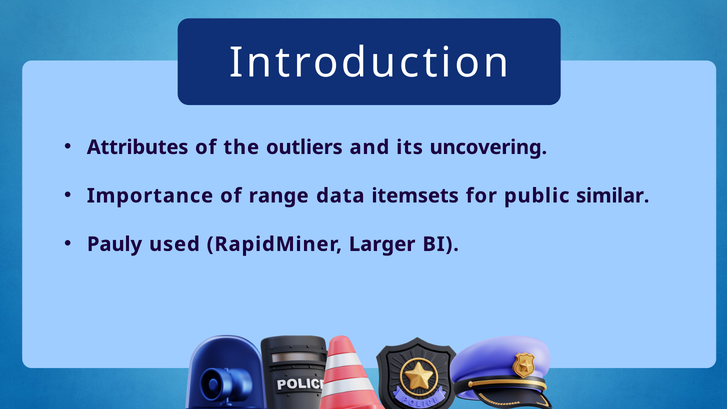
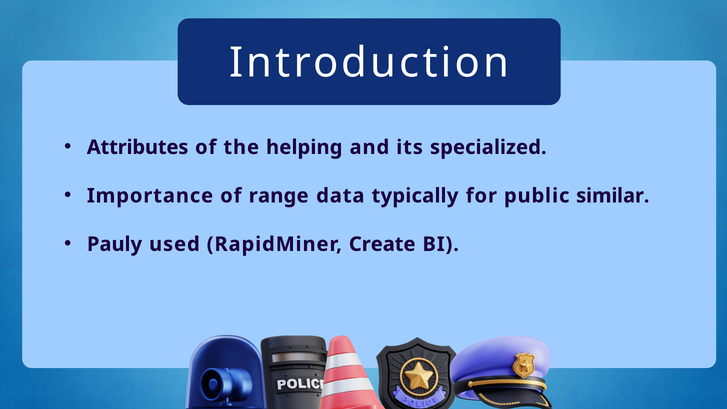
outliers: outliers -> helping (304, 147)
uncovering: uncovering -> specialized (488, 147)
itemsets: itemsets -> typically (415, 196)
Larger: Larger -> Create (382, 244)
